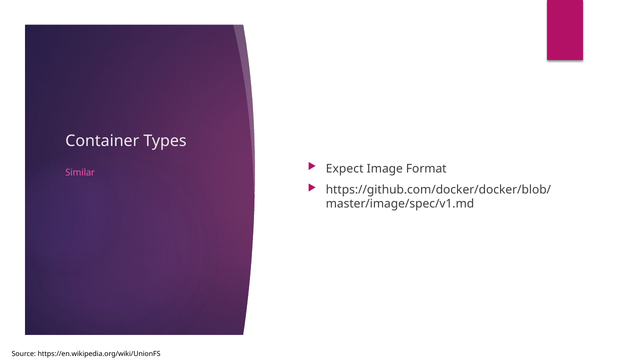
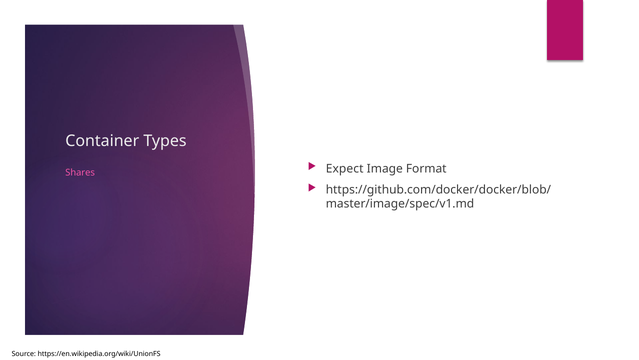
Similar: Similar -> Shares (80, 173)
